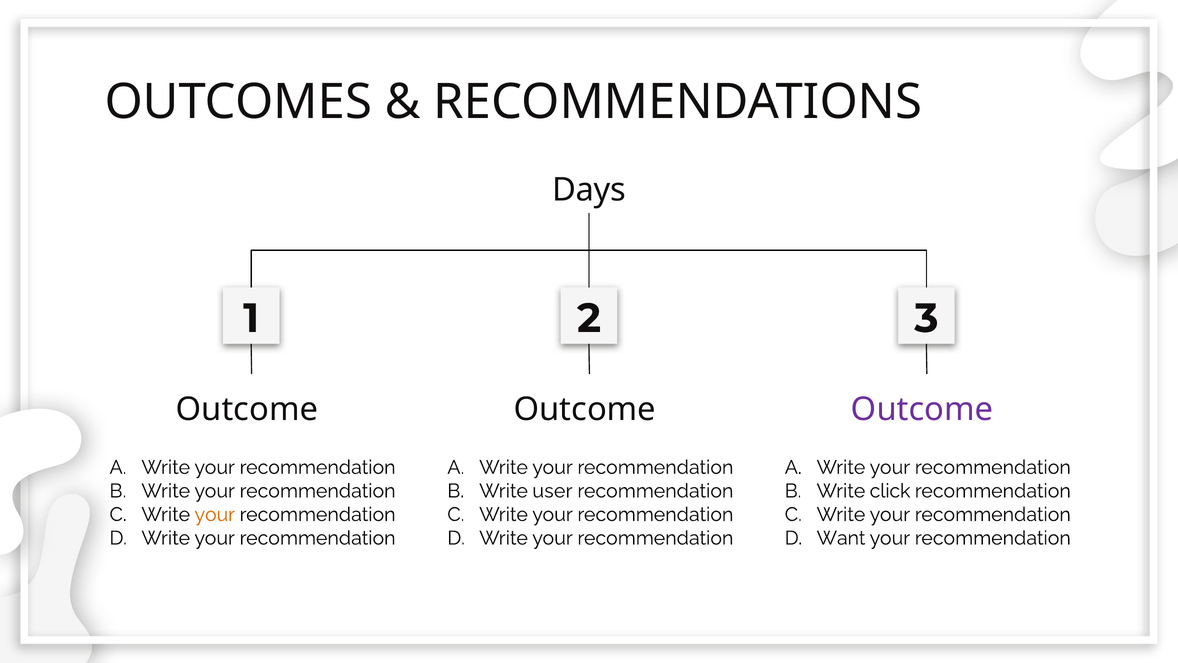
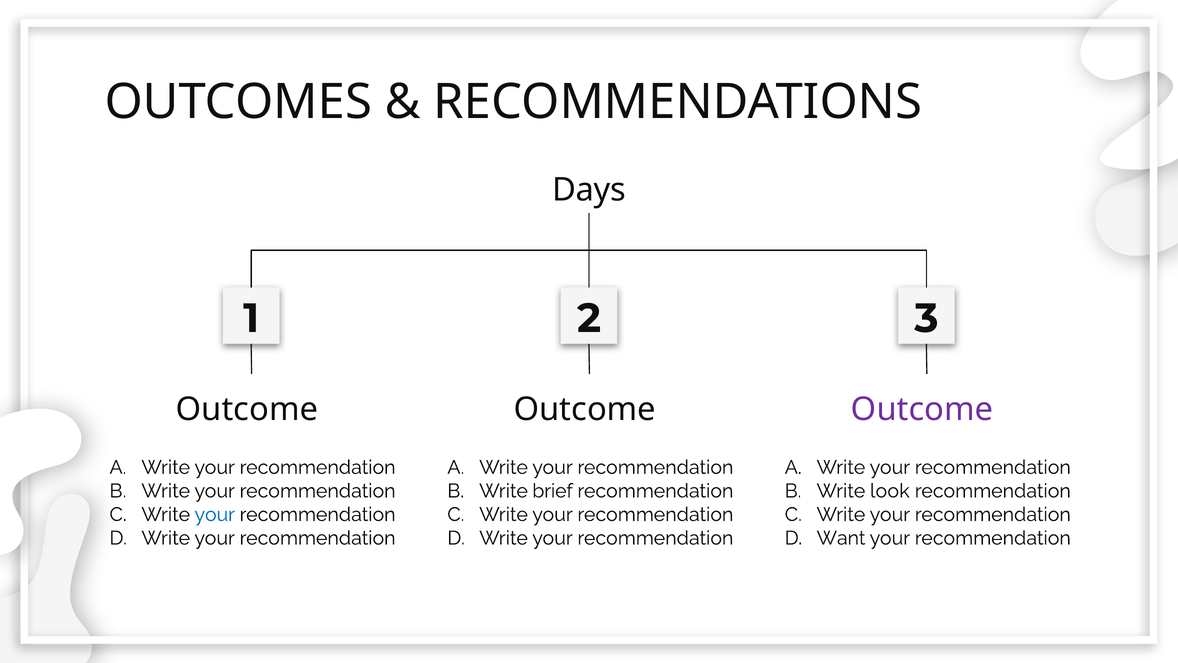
user: user -> brief (553, 491)
click: click -> look (890, 491)
your colour: orange -> blue (215, 514)
